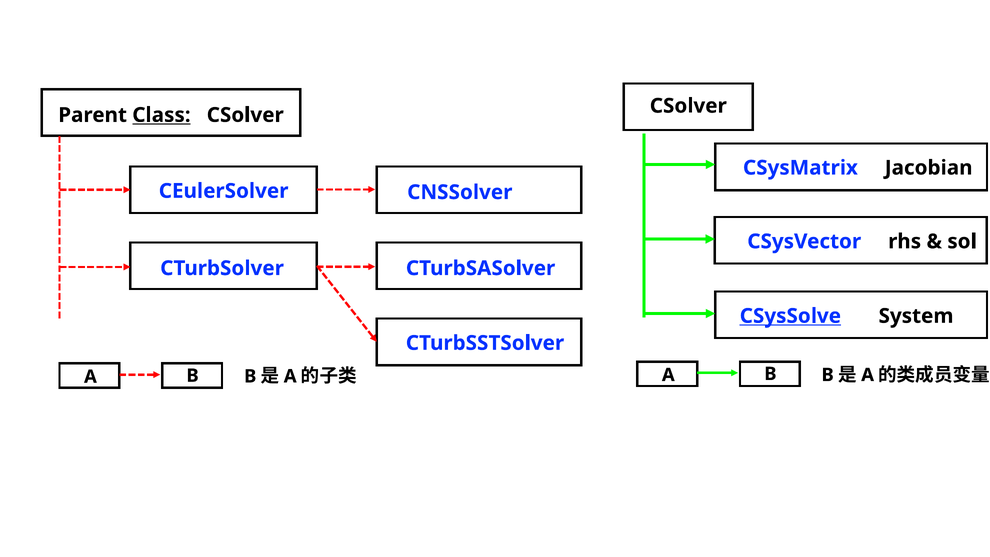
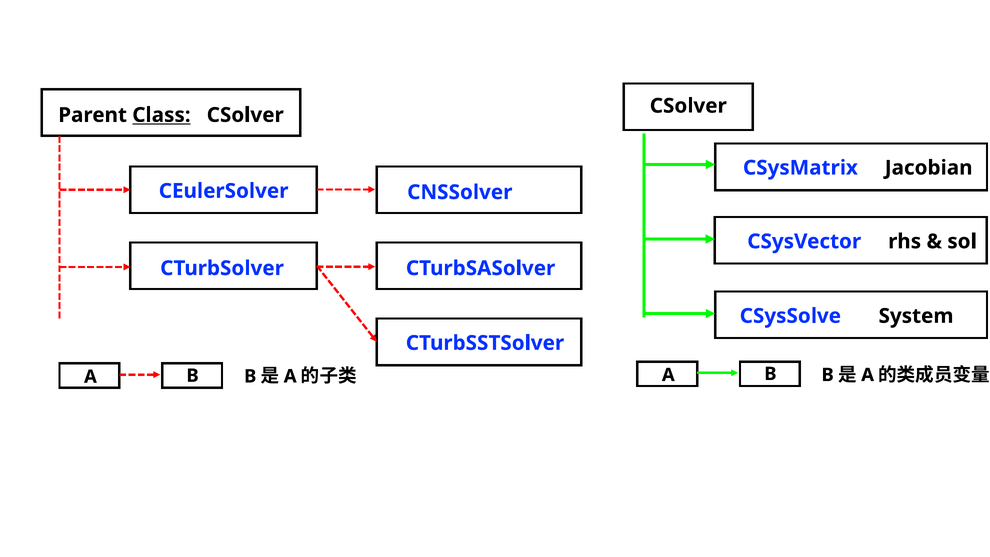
CSysSolve underline: present -> none (790, 316)
